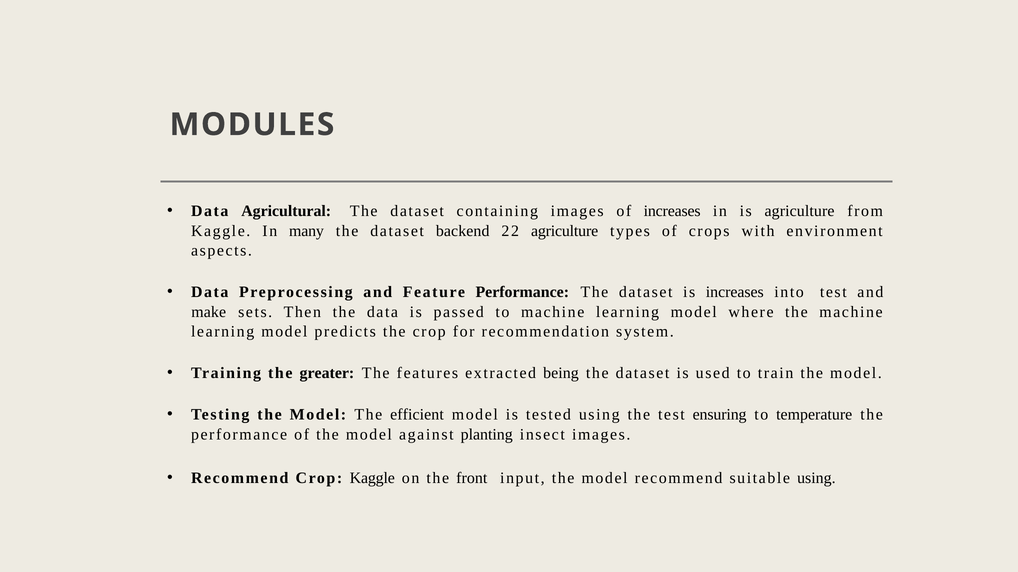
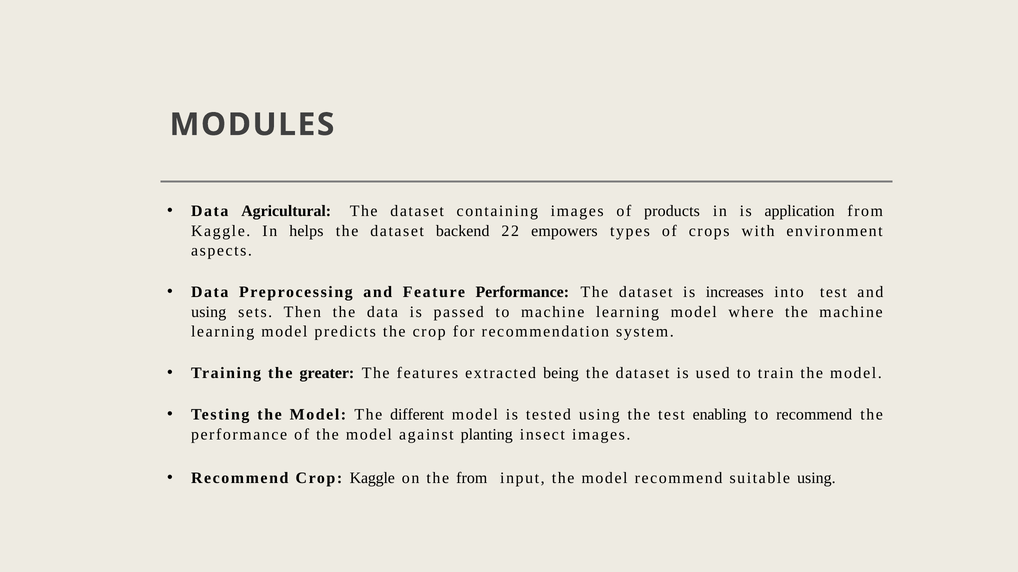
of increases: increases -> products (672, 211)
is agriculture: agriculture -> application (800, 211)
many: many -> helps (306, 231)
22 agriculture: agriculture -> empowers (564, 231)
make: make -> using (209, 312)
efficient: efficient -> different (417, 415)
ensuring: ensuring -> enabling (720, 415)
to temperature: temperature -> recommend (814, 415)
the front: front -> from (472, 478)
